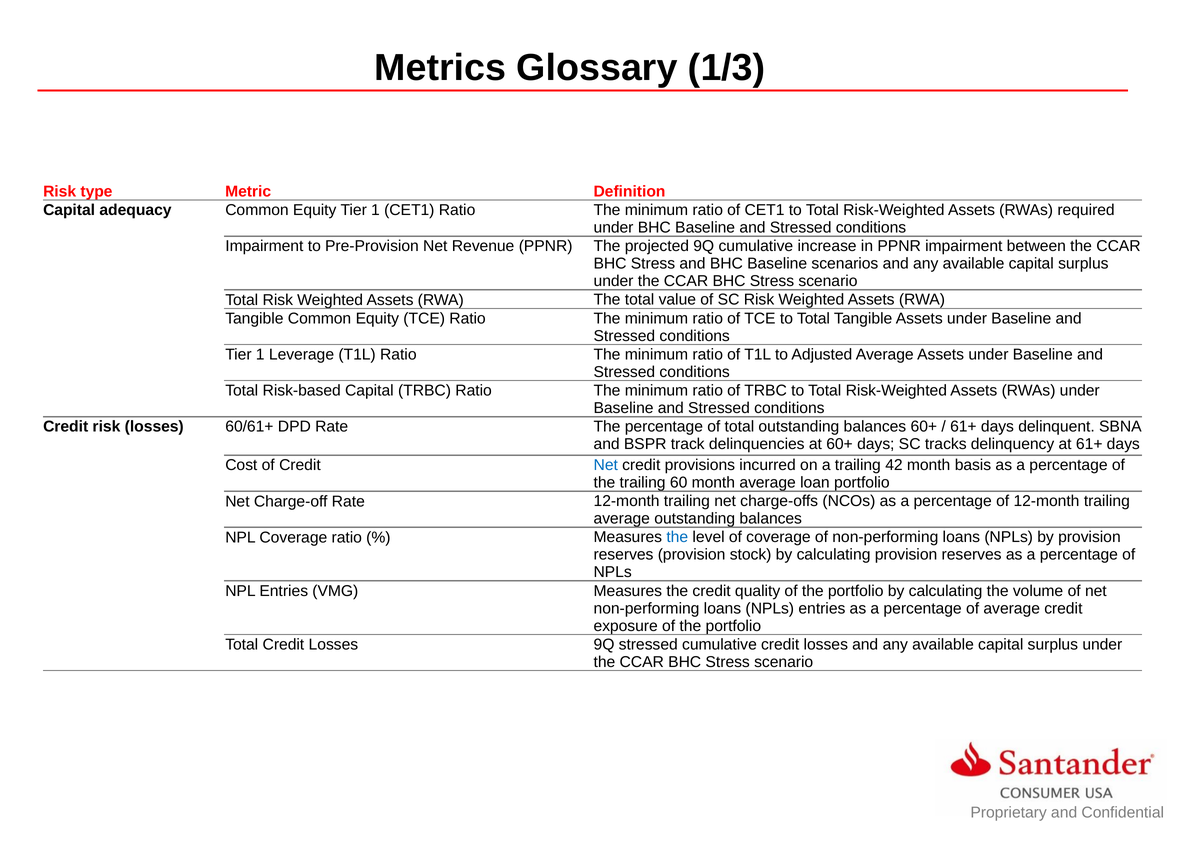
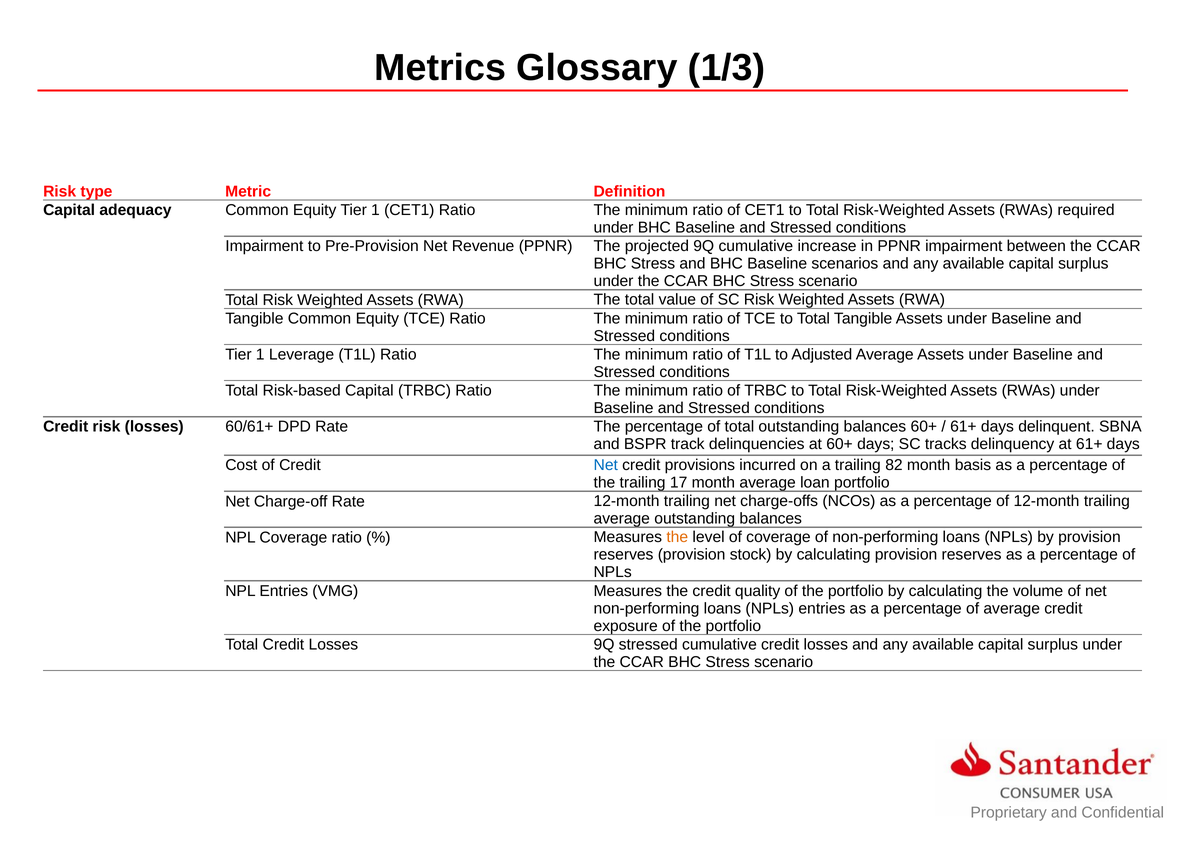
42: 42 -> 82 (894, 465)
60: 60 -> 17 (679, 483)
the colour: blue -> orange (677, 537)
